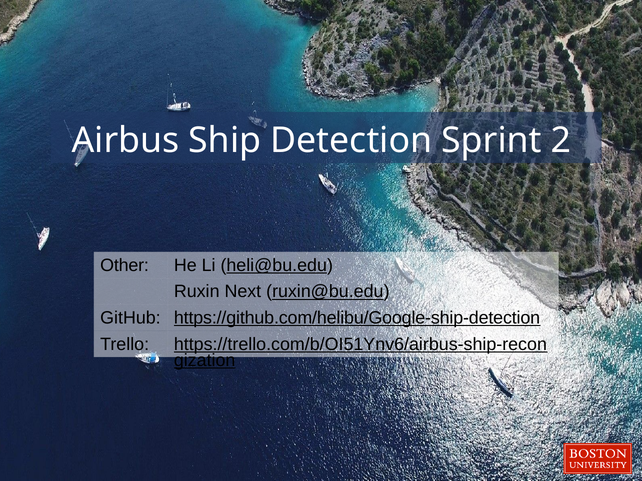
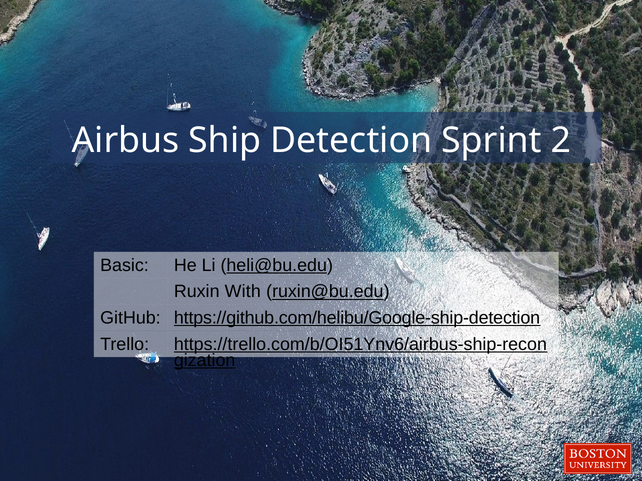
Other: Other -> Basic (124, 266)
Next: Next -> With (243, 292)
